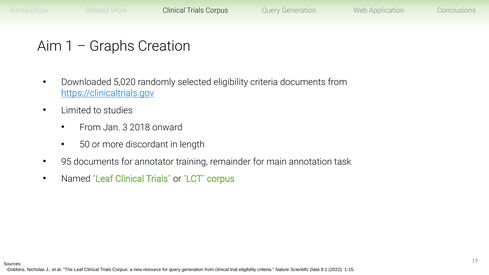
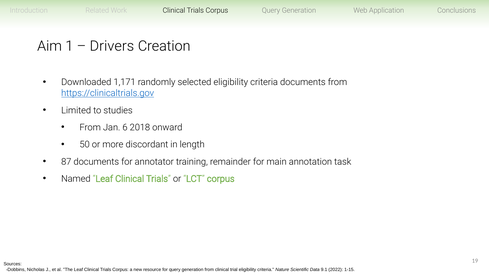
Graphs: Graphs -> Drivers (112, 46)
5,020: 5,020 -> 1,171 (125, 82)
3: 3 -> 6 (125, 127)
95: 95 -> 87 (66, 162)
